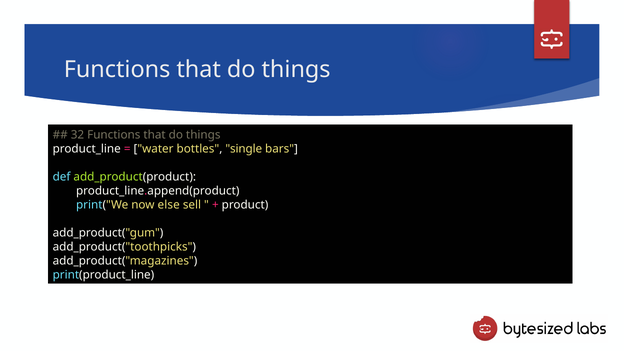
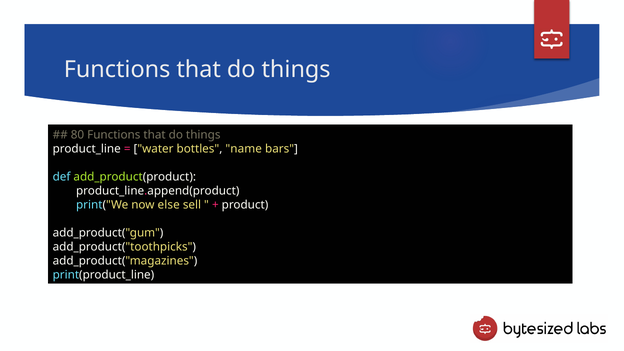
32: 32 -> 80 (77, 135)
single: single -> name (244, 149)
